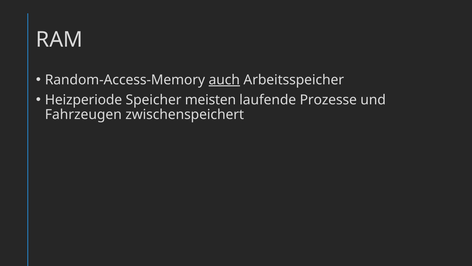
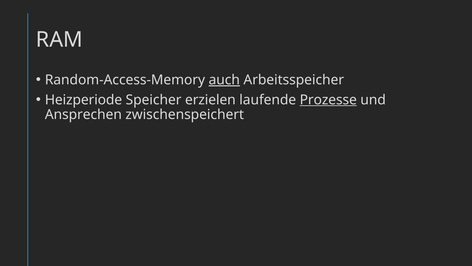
meisten: meisten -> erzielen (210, 100)
Prozesse underline: none -> present (328, 100)
Fahrzeugen: Fahrzeugen -> Ansprechen (83, 114)
